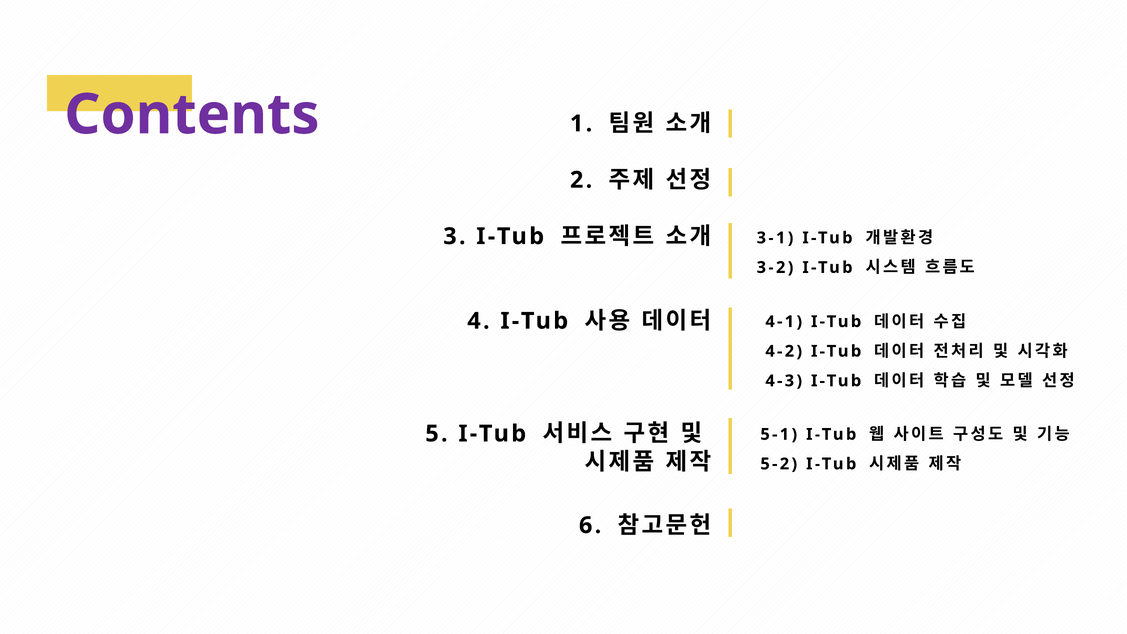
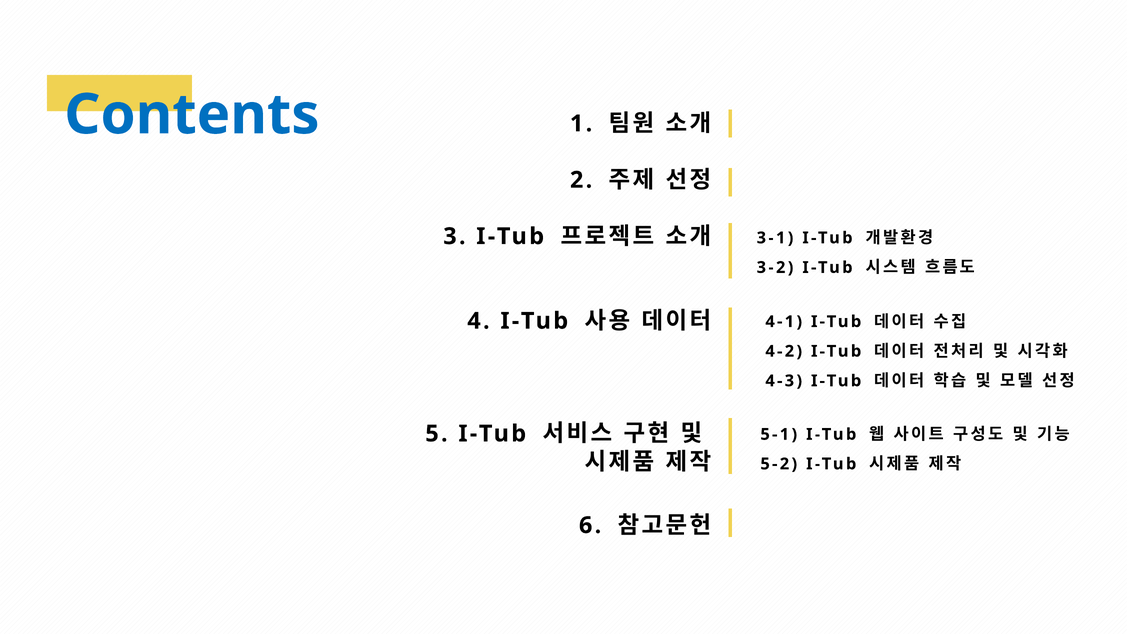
Contents colour: purple -> blue (192, 115)
